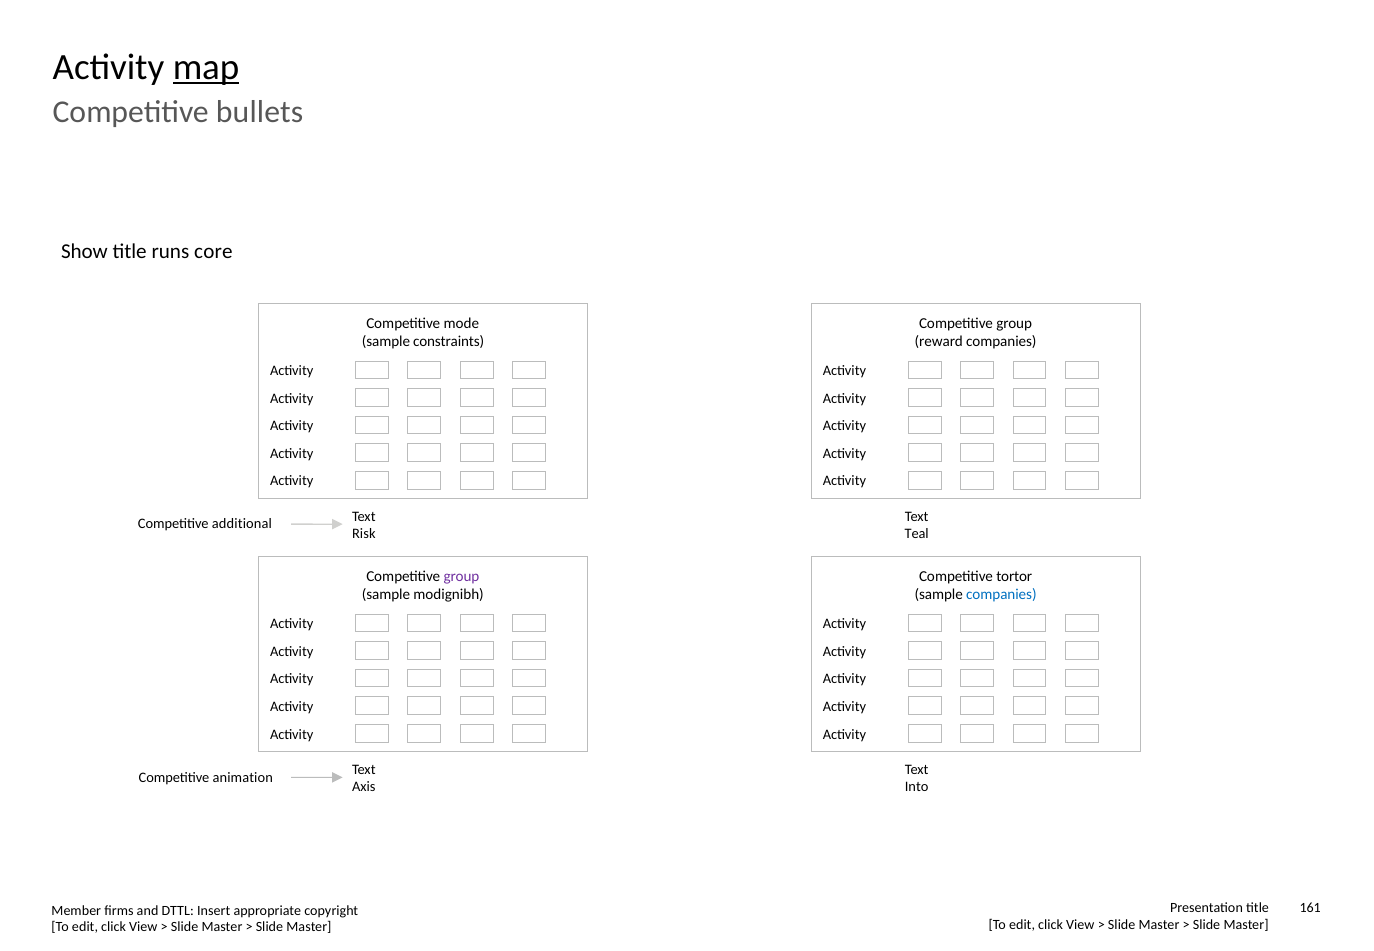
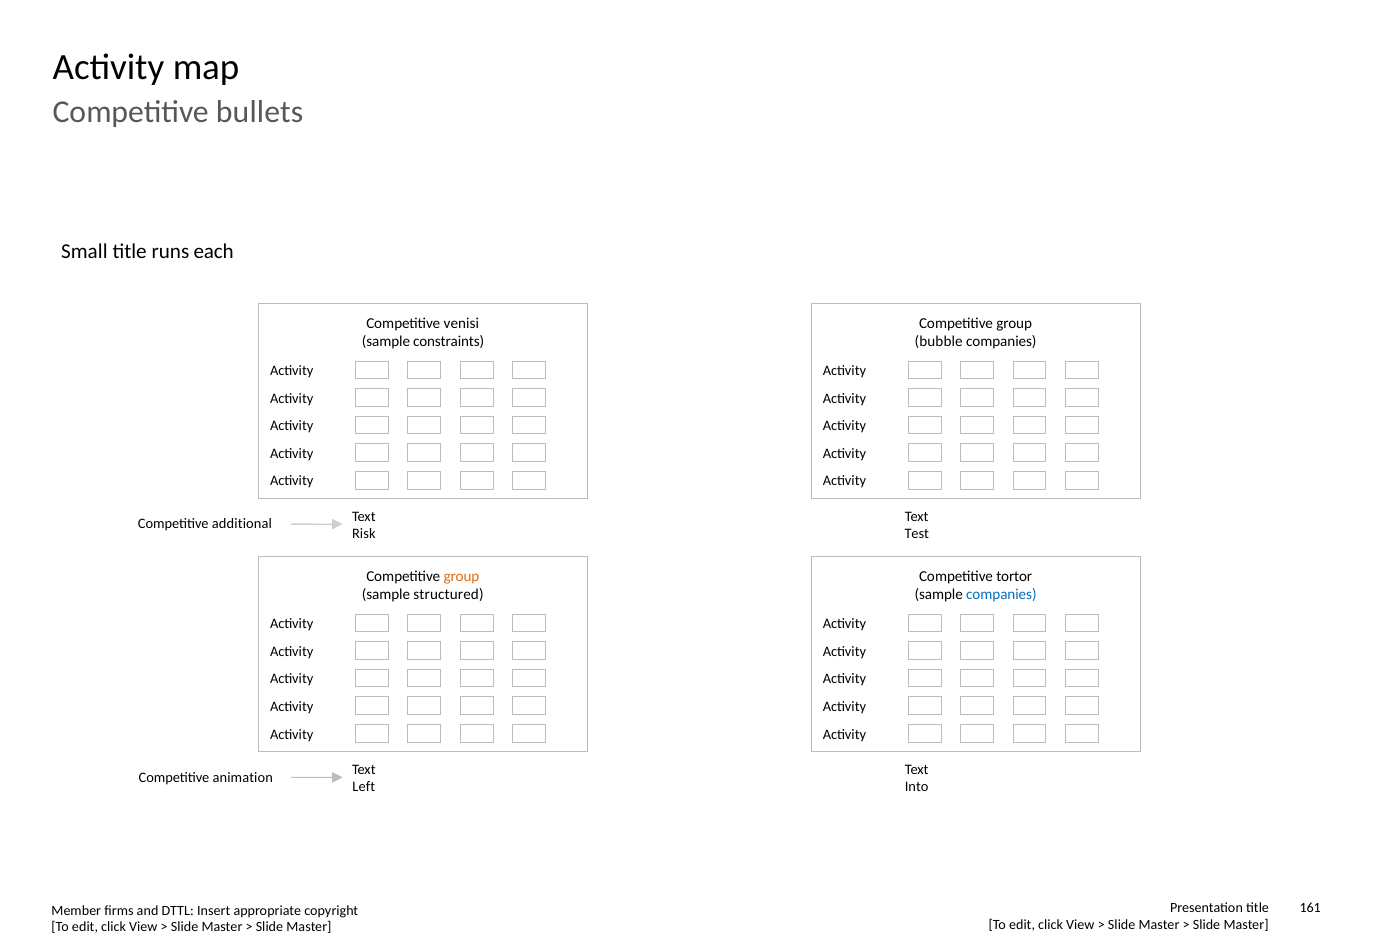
map underline: present -> none (206, 67)
Show: Show -> Small (84, 251)
core: core -> each (214, 251)
mode: mode -> venisi (461, 323)
reward: reward -> bubble (939, 341)
Teal: Teal -> Test (917, 534)
group colour: purple -> orange (461, 576)
modignibh: modignibh -> structured (449, 595)
Axis: Axis -> Left (364, 787)
